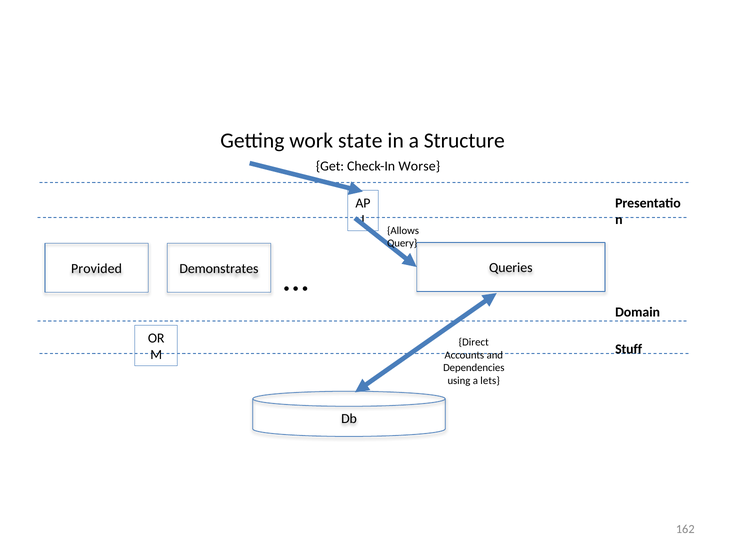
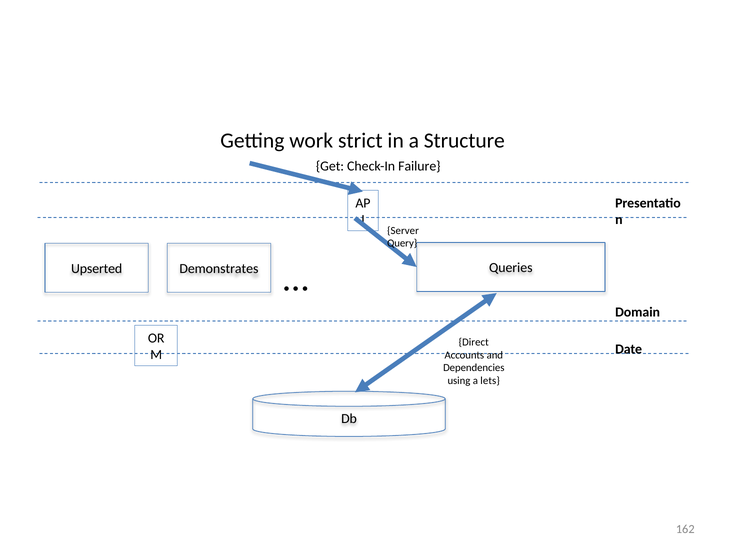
state: state -> strict (360, 141)
Worse: Worse -> Failure (419, 166)
Allows: Allows -> Server (403, 231)
Provided: Provided -> Upserted (97, 269)
Stuff: Stuff -> Date (629, 349)
